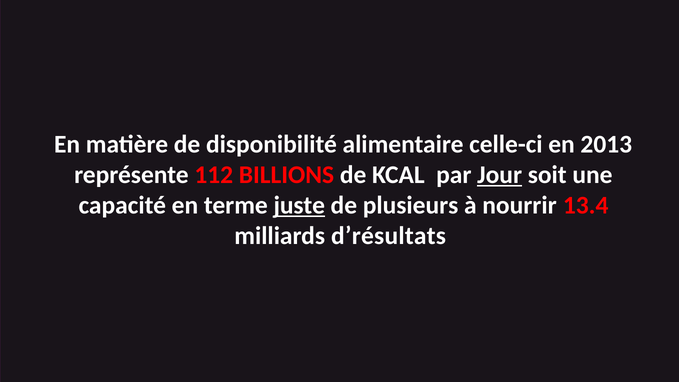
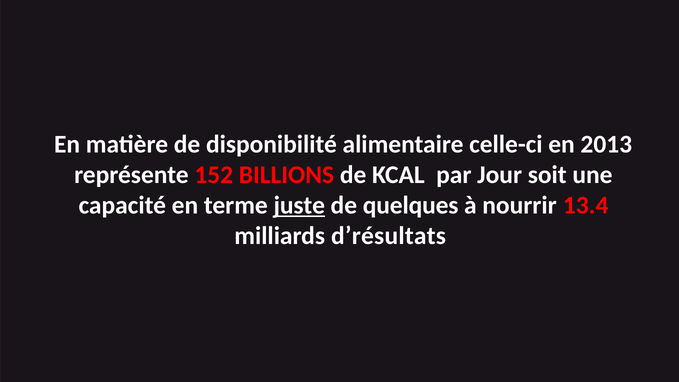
112: 112 -> 152 (214, 175)
Jour underline: present -> none (500, 175)
plusieurs: plusieurs -> quelques (411, 205)
